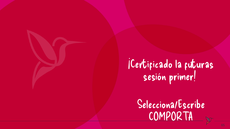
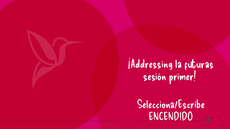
¡Certificado: ¡Certificado -> ¡Addressing (150, 64)
COMPORTA: COMPORTA -> ENCENDIDO (171, 117)
